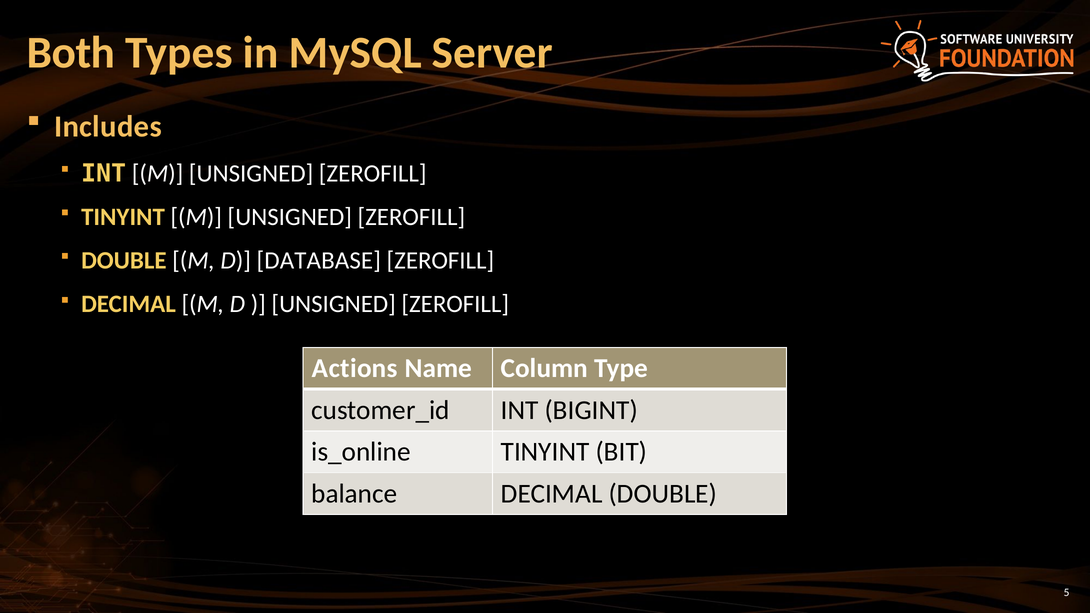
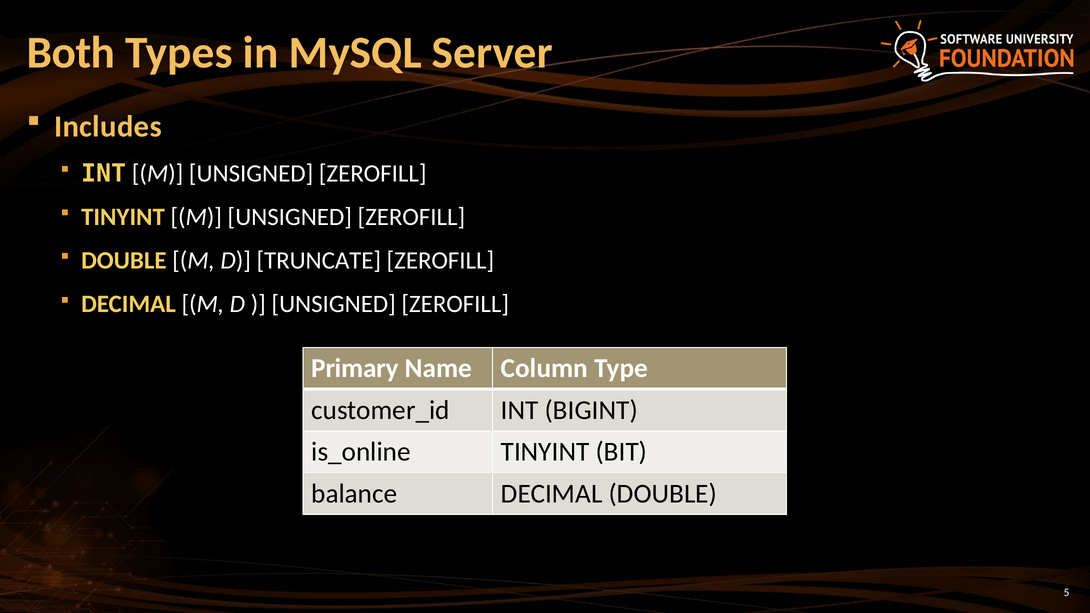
DATABASE: DATABASE -> TRUNCATE (319, 261)
Actions: Actions -> Primary (355, 369)
